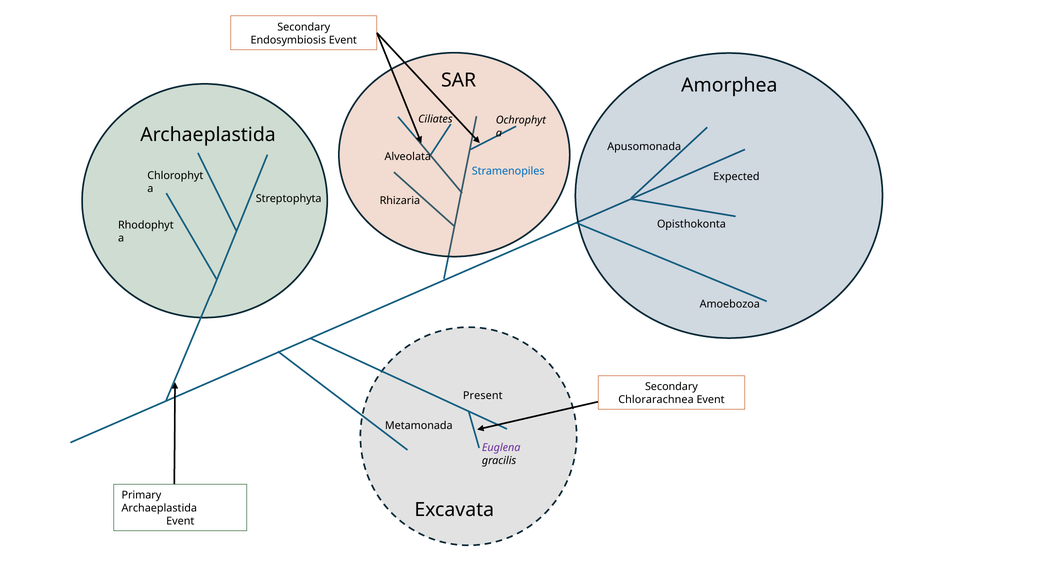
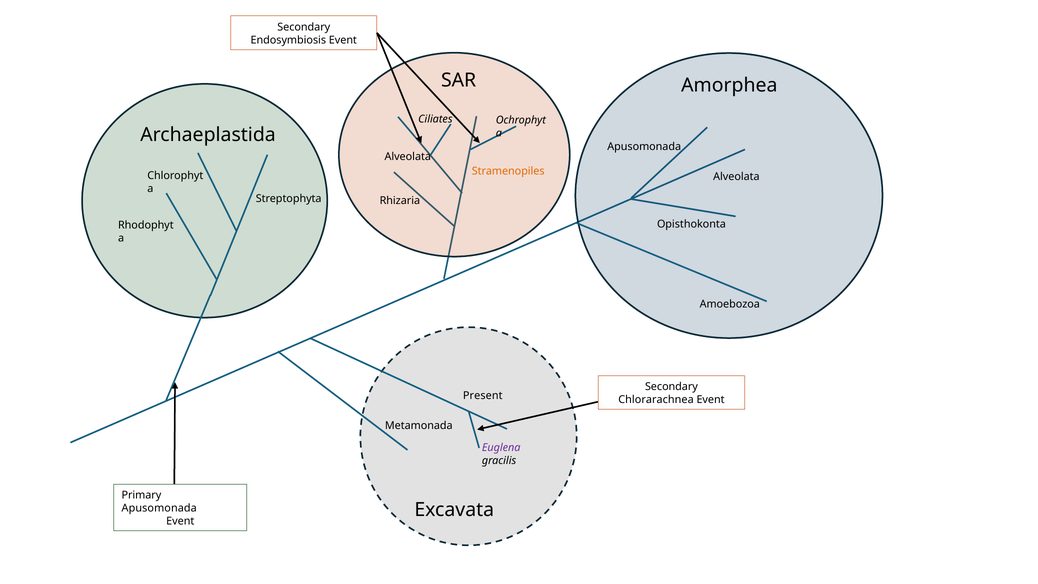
Stramenopiles colour: blue -> orange (508, 171)
Expected: Expected -> Alveolata (736, 177)
Archaeplastida: Archaeplastida -> Apusomonada (159, 508)
